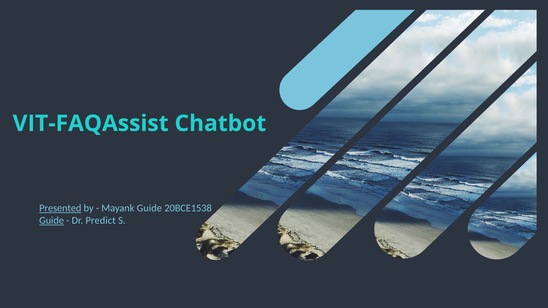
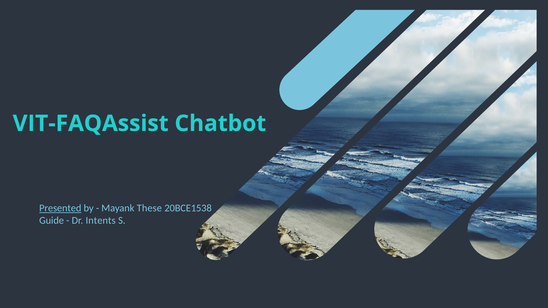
Mayank Guide: Guide -> These (149, 208)
Guide underline: present -> none (52, 221)
Predict: Predict -> Intents (101, 221)
